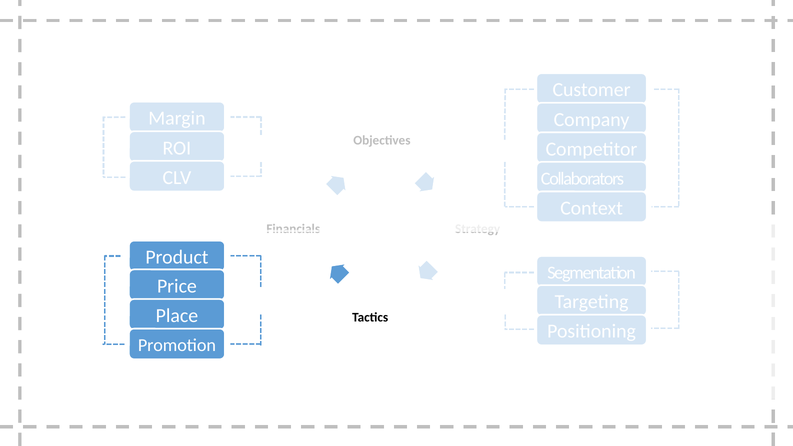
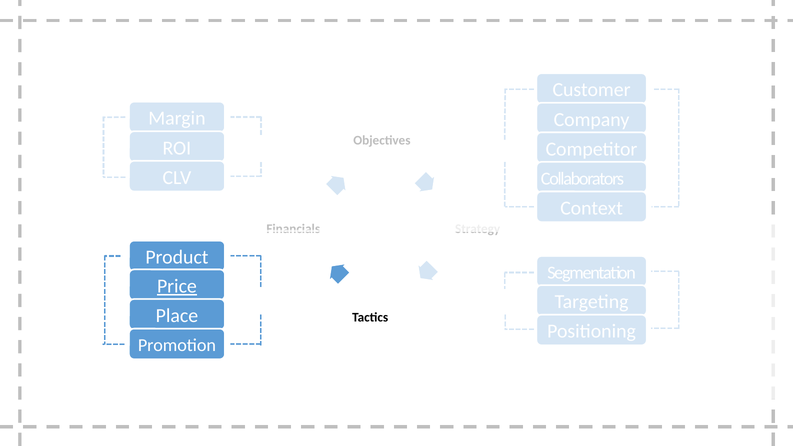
Price underline: none -> present (177, 286)
